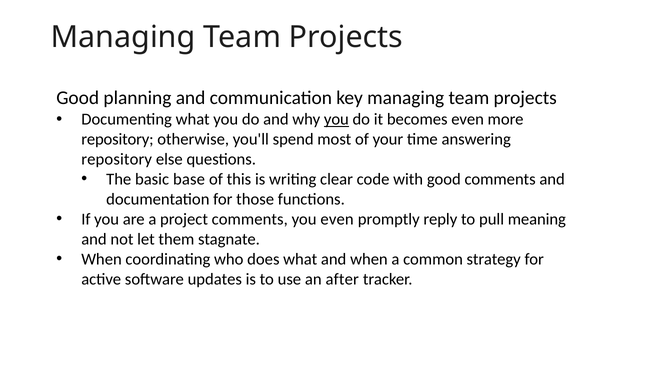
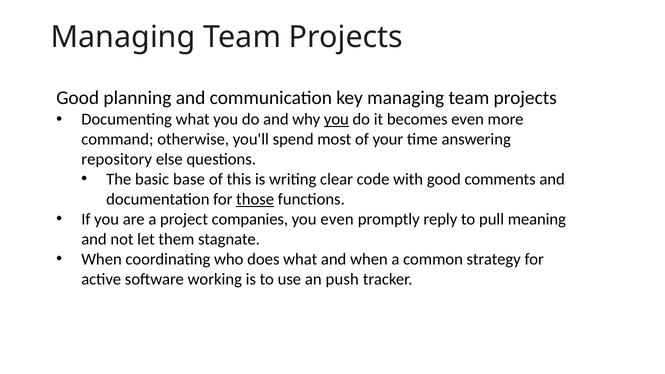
repository: repository -> command (117, 139)
those underline: none -> present (255, 199)
project comments: comments -> companies (250, 219)
updates: updates -> working (215, 279)
after: after -> push (342, 279)
